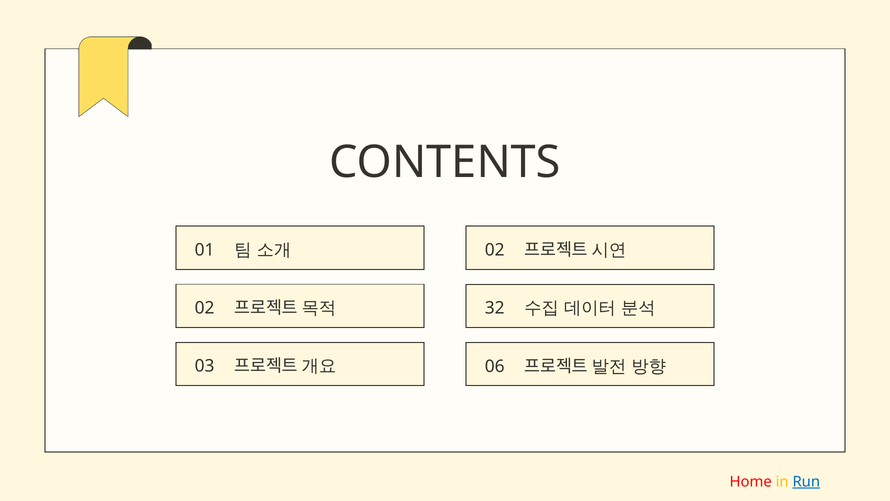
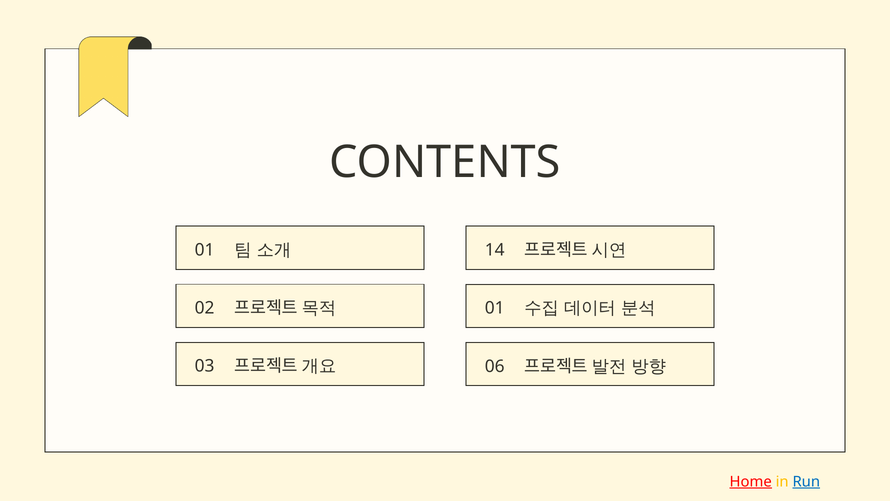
01 02: 02 -> 14 (495, 250)
02 32: 32 -> 01 (495, 308)
Home underline: none -> present (751, 481)
